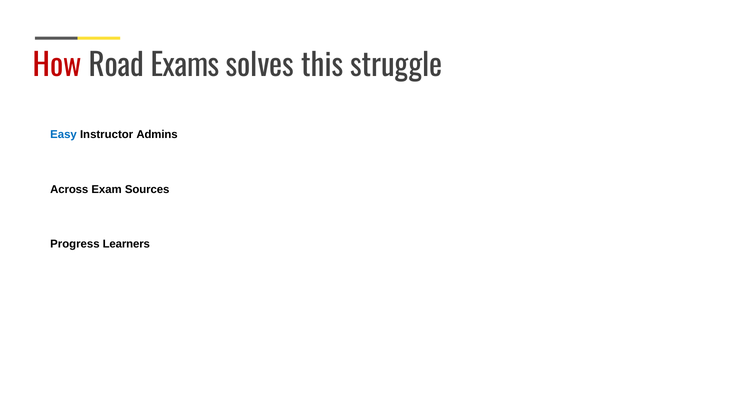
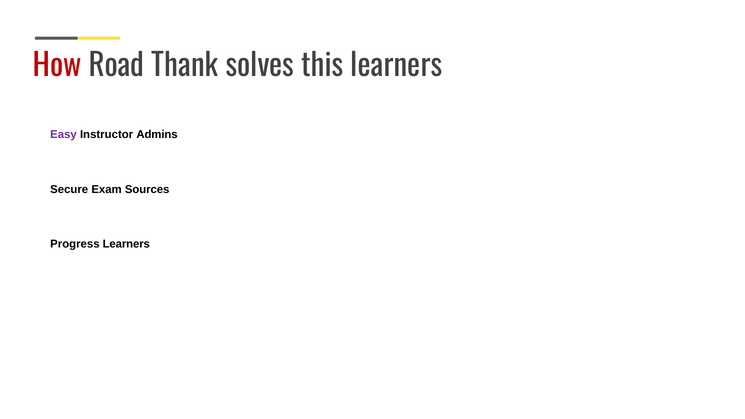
Exams: Exams -> Thank (185, 66)
this struggle: struggle -> learners (396, 66)
Easy colour: blue -> purple (64, 135)
Across: Across -> Secure (69, 189)
